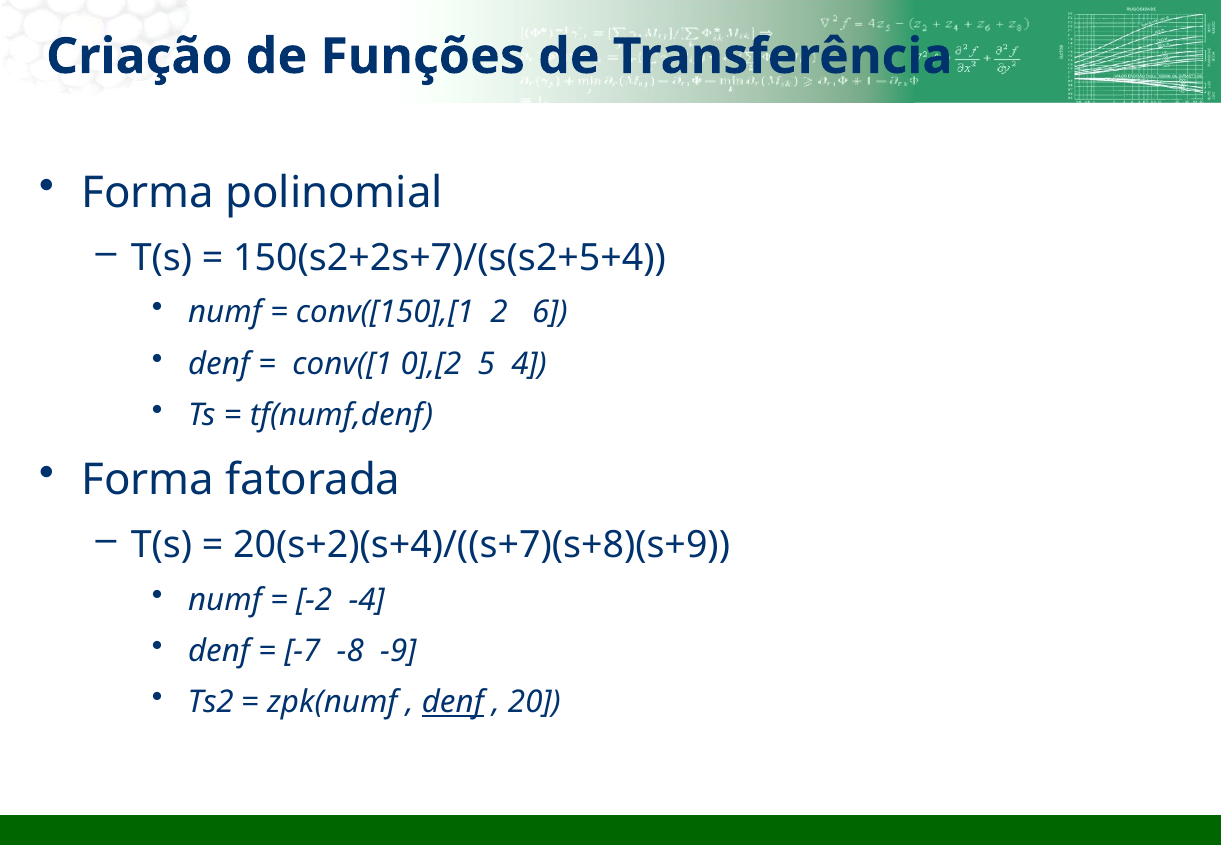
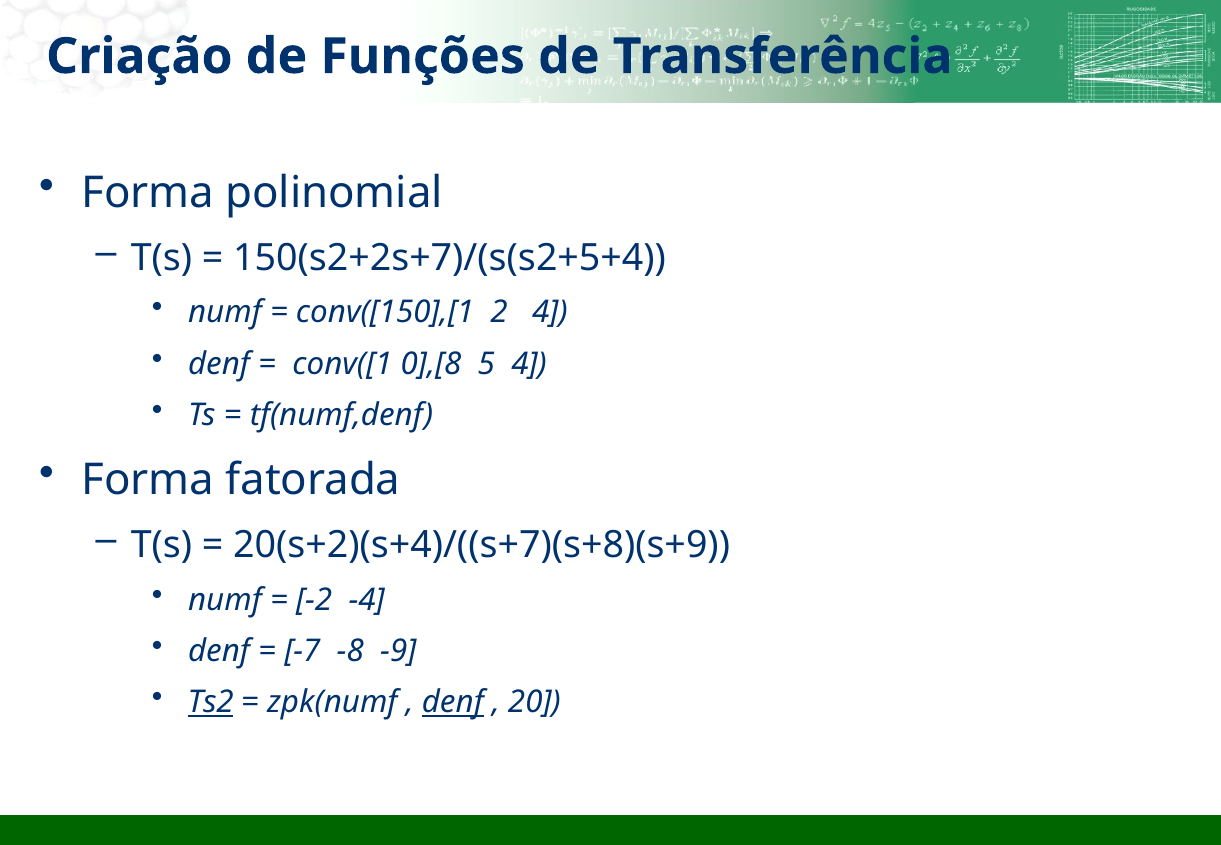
2 6: 6 -> 4 (550, 313)
0],[2: 0],[2 -> 0],[8 (431, 364)
Ts2 underline: none -> present (211, 703)
